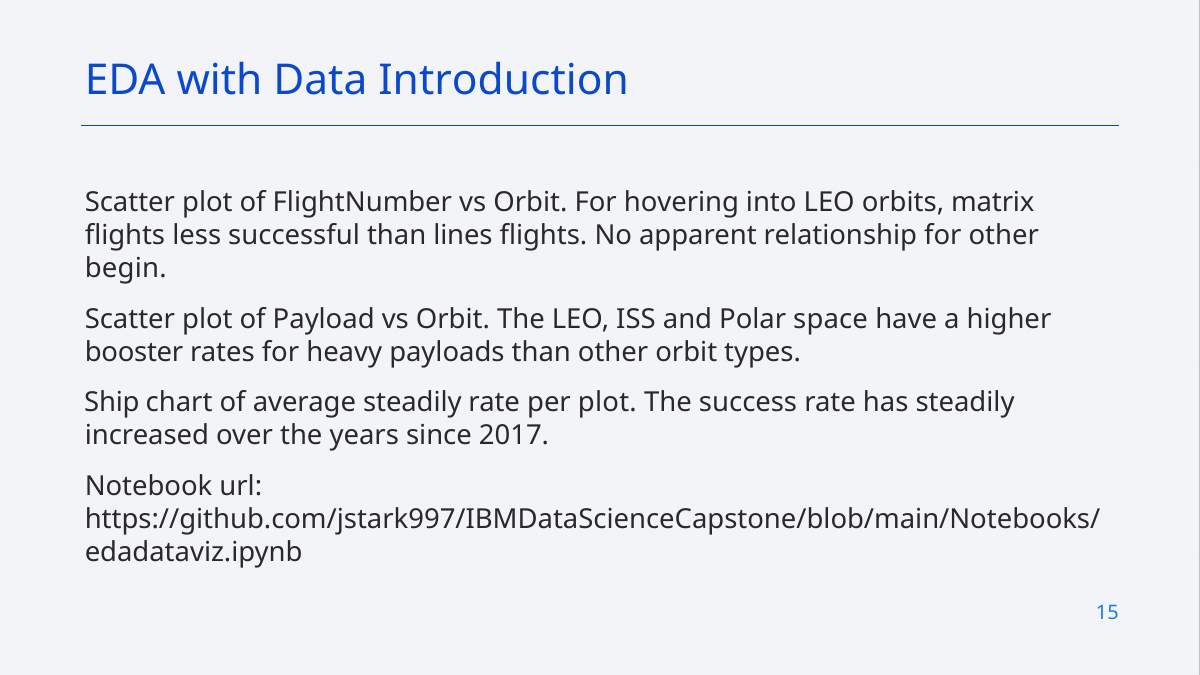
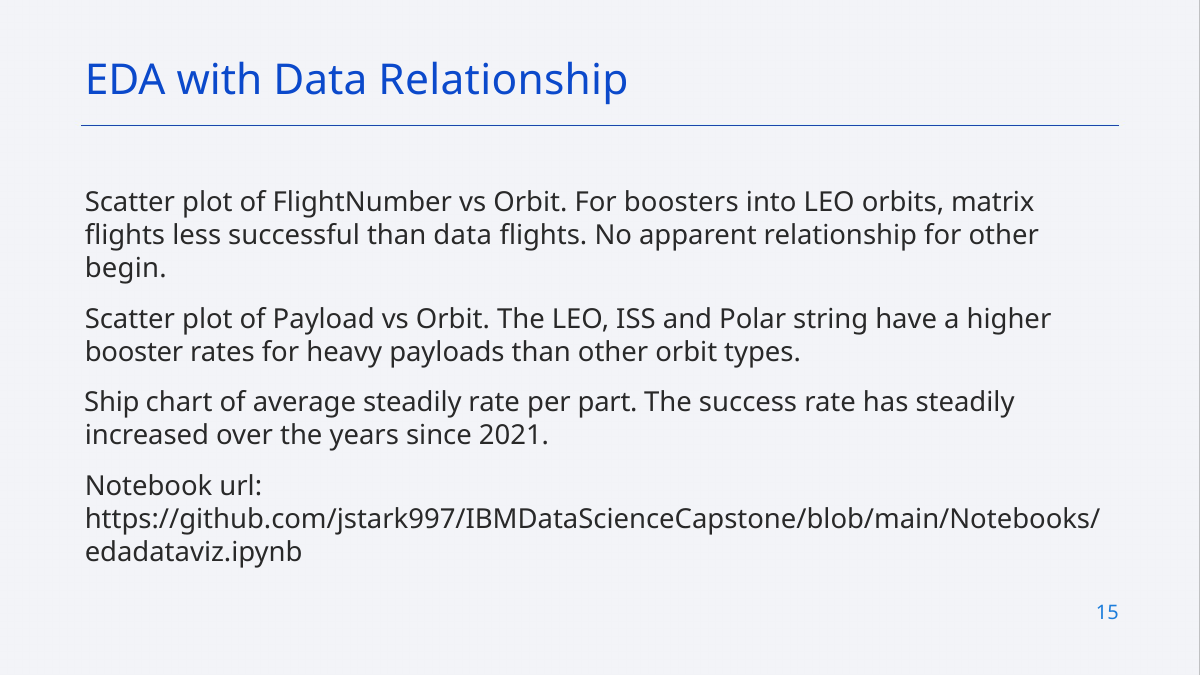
Data Introduction: Introduction -> Relationship (503, 80)
hovering: hovering -> boosters (681, 203)
than lines: lines -> data (463, 236)
space: space -> string (831, 319)
per plot: plot -> part (608, 403)
2017: 2017 -> 2021 (514, 436)
